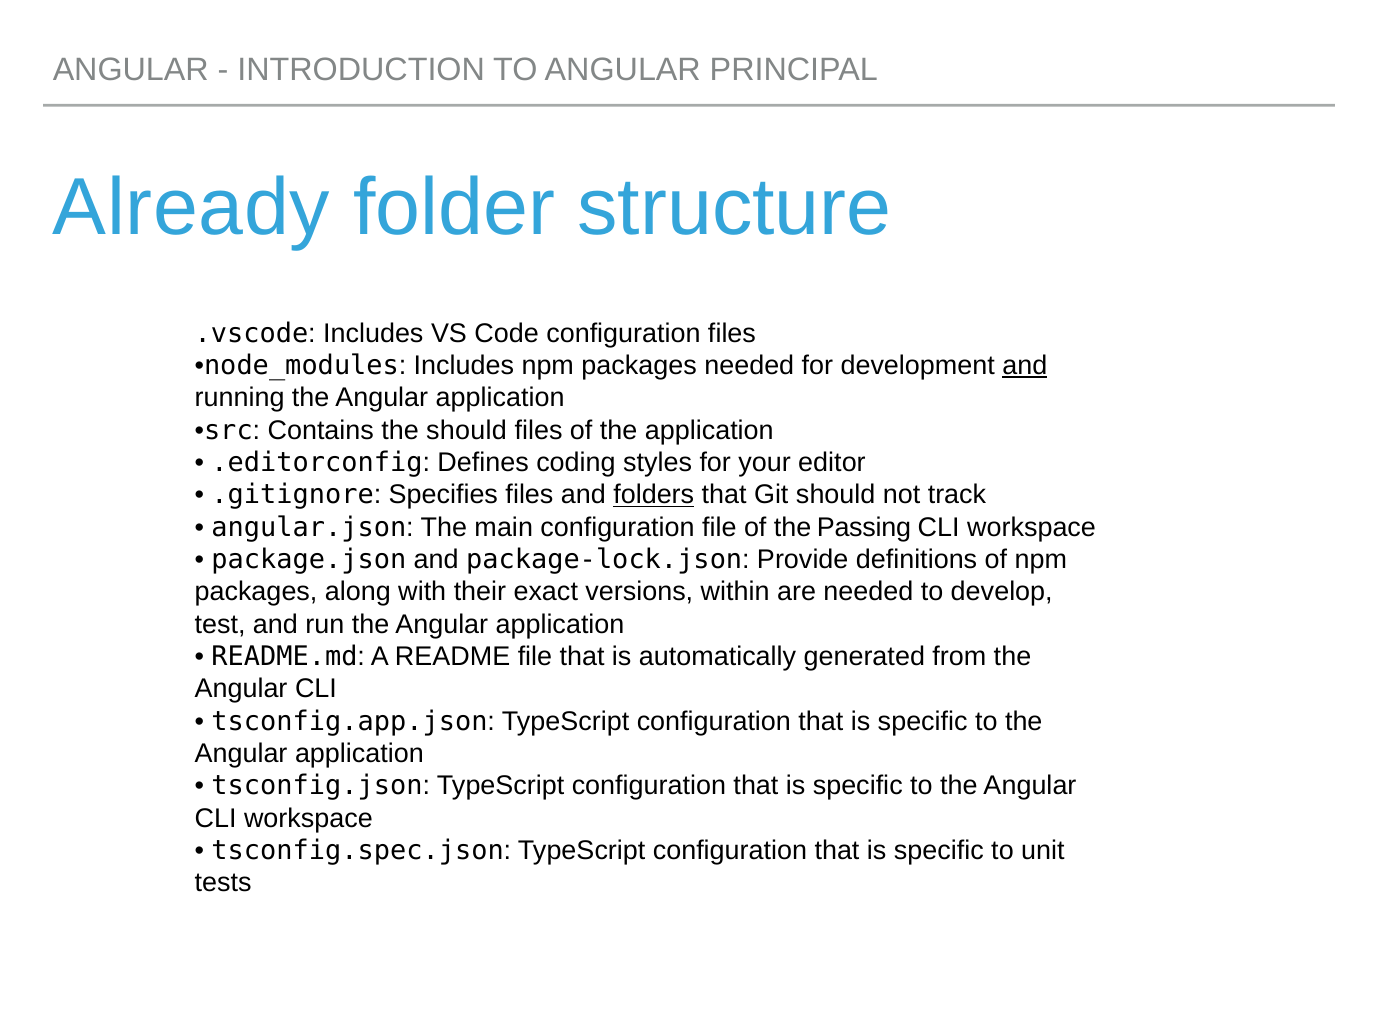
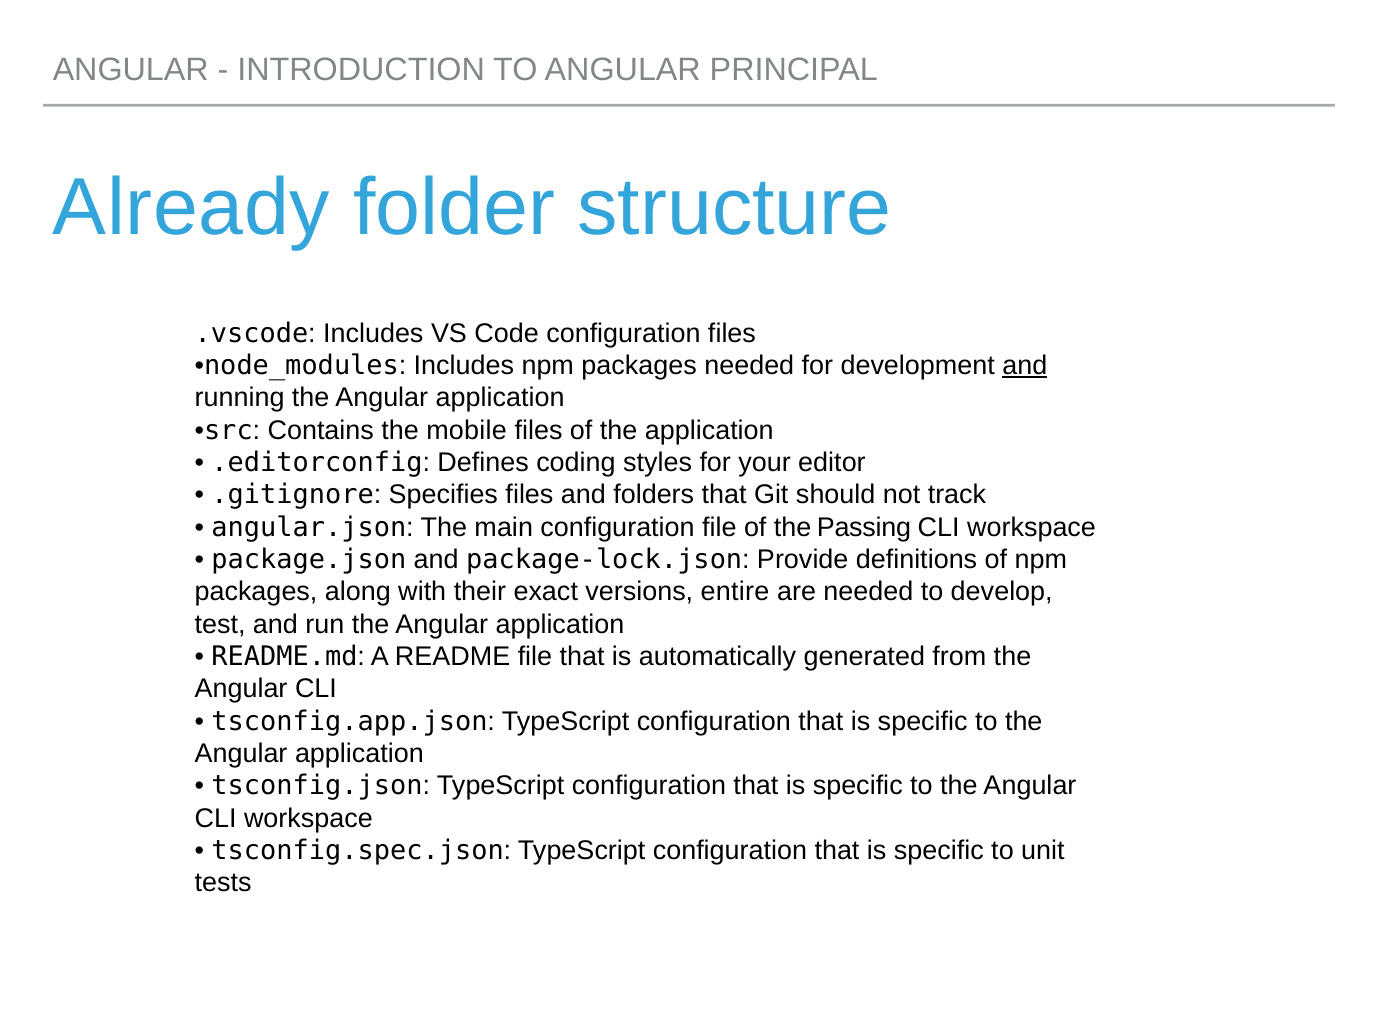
the should: should -> mobile (467, 430)
folders underline: present -> none (654, 495)
within: within -> entire (735, 592)
